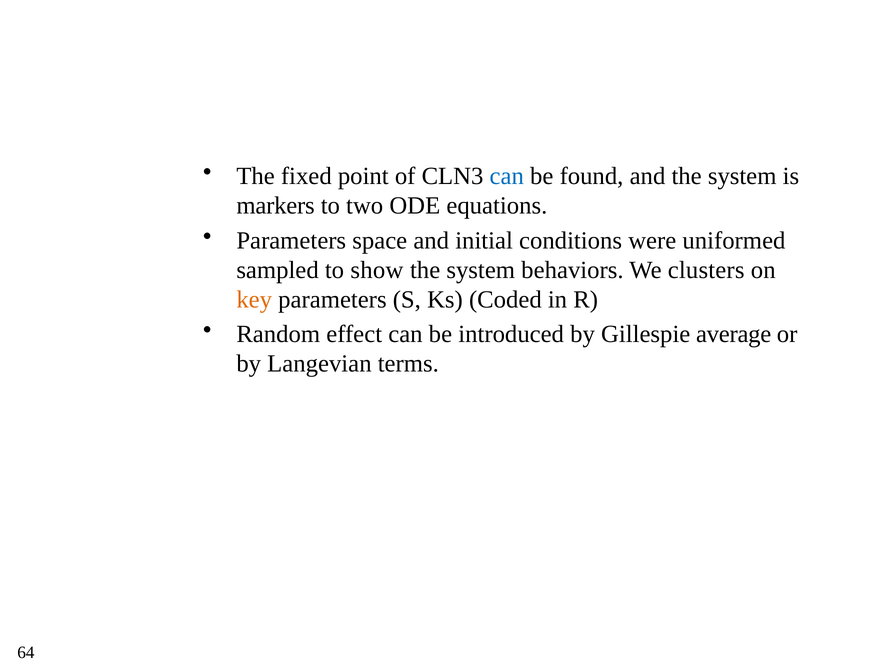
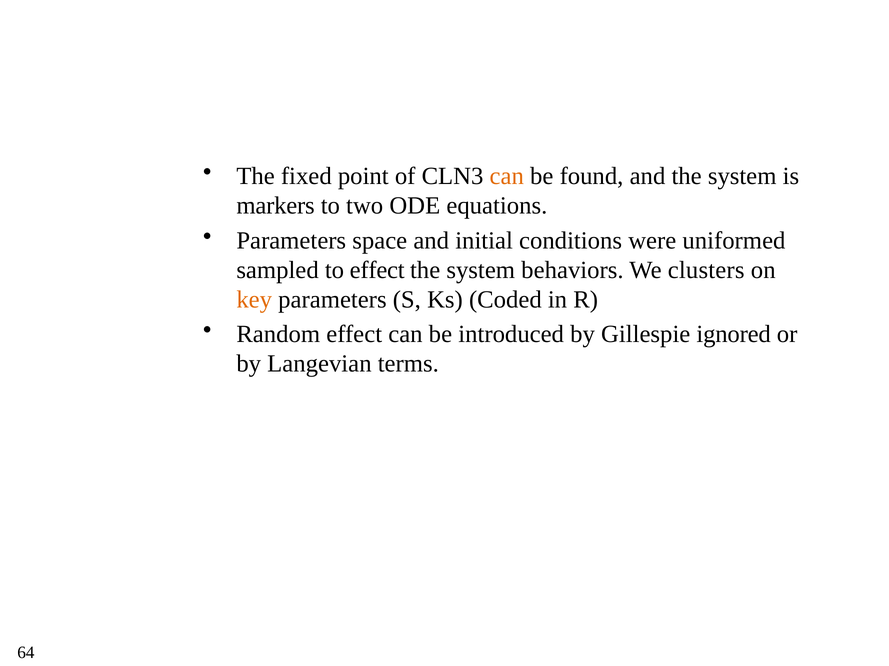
can colour: blue -> orange (507, 176)
to show: show -> effect (377, 270)
average: average -> ignored (734, 335)
